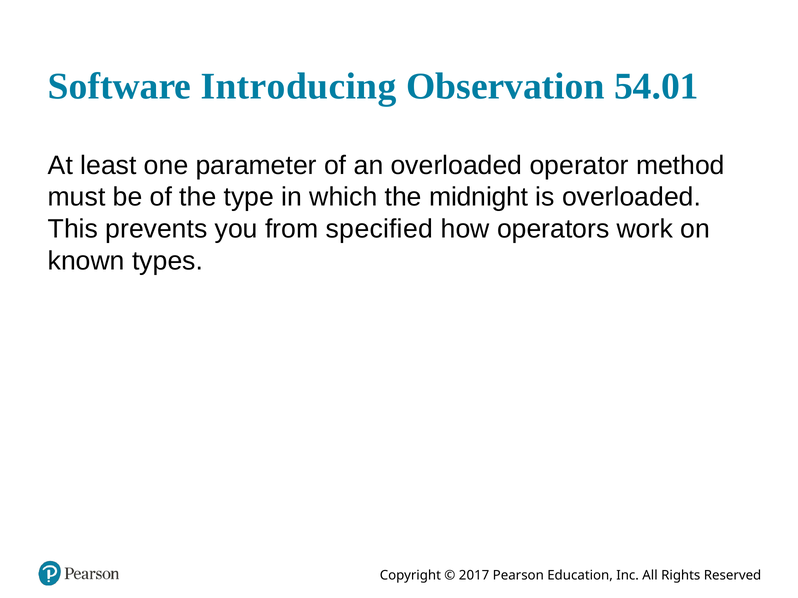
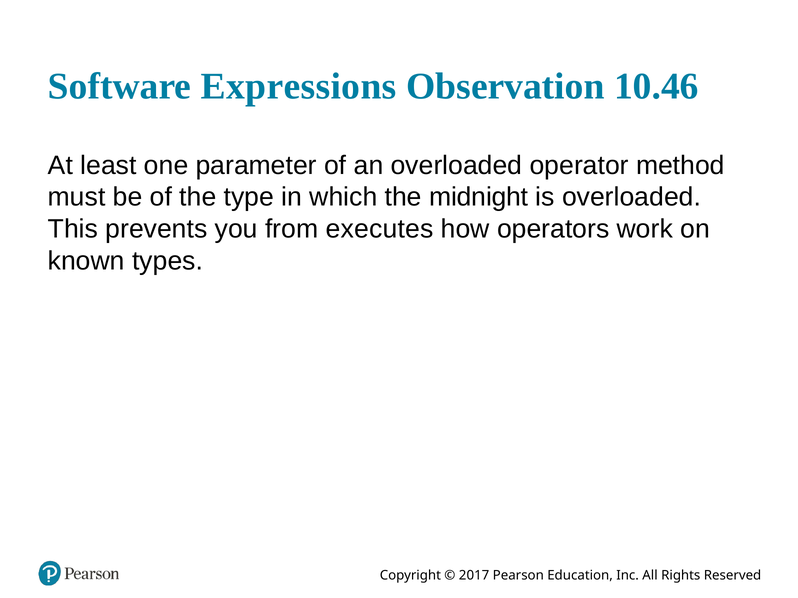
Introducing: Introducing -> Expressions (299, 87)
54.01: 54.01 -> 10.46 (656, 87)
specified: specified -> executes (379, 229)
